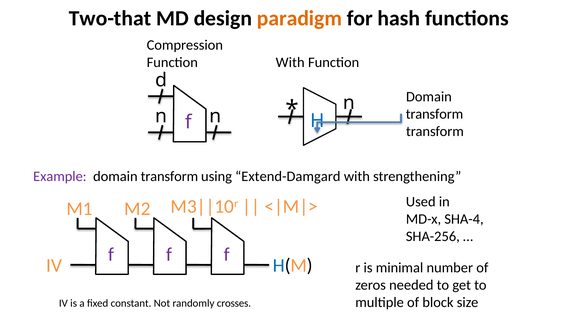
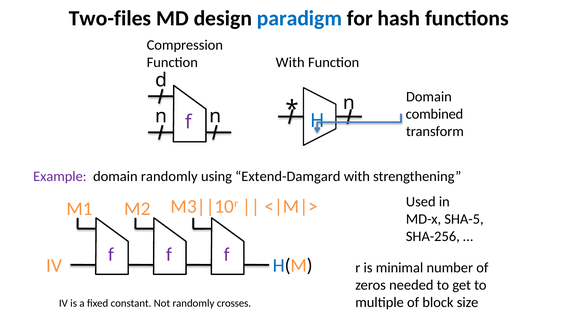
Two-that: Two-that -> Two-files (110, 19)
paradigm colour: orange -> blue (299, 19)
transform: transform -> combined (434, 114)
transform: transform -> randomly (169, 177)
SHA-4: SHA-4 -> SHA-5 (464, 219)
